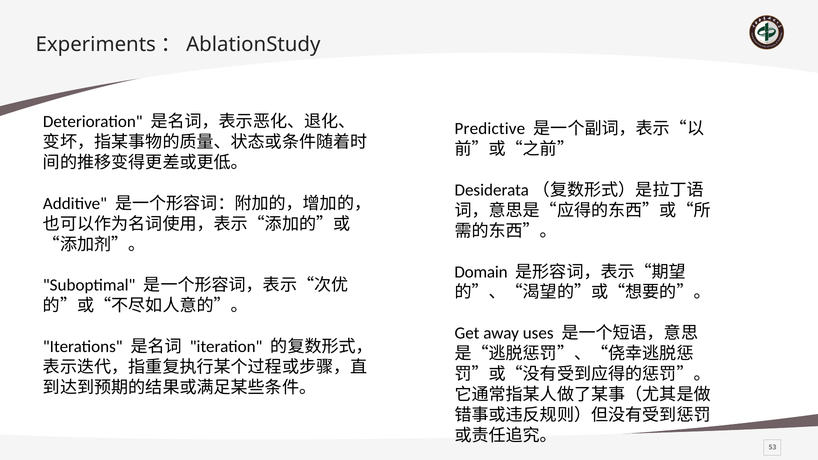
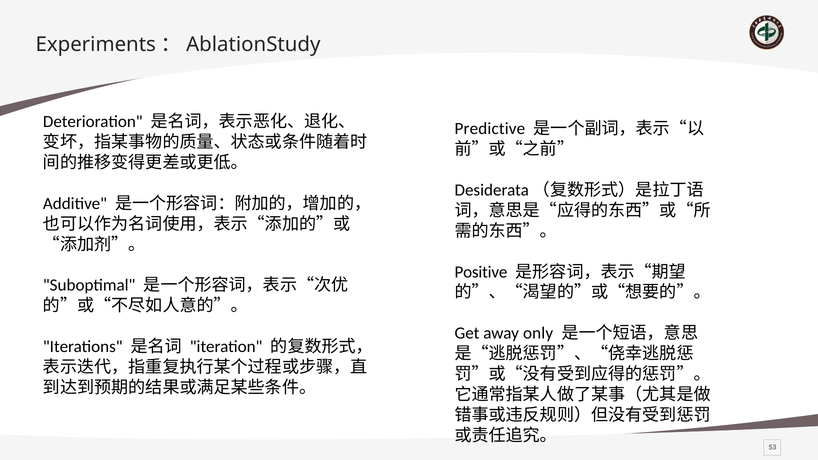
Domain: Domain -> Positive (481, 272)
uses: uses -> only (538, 333)
